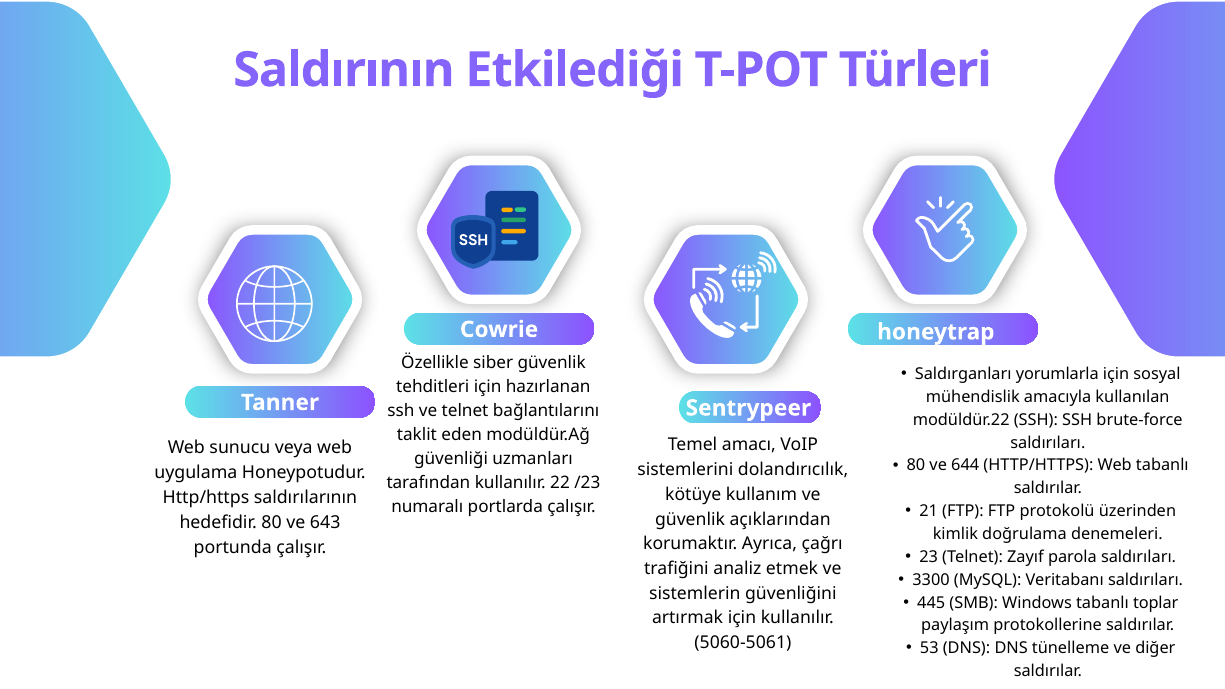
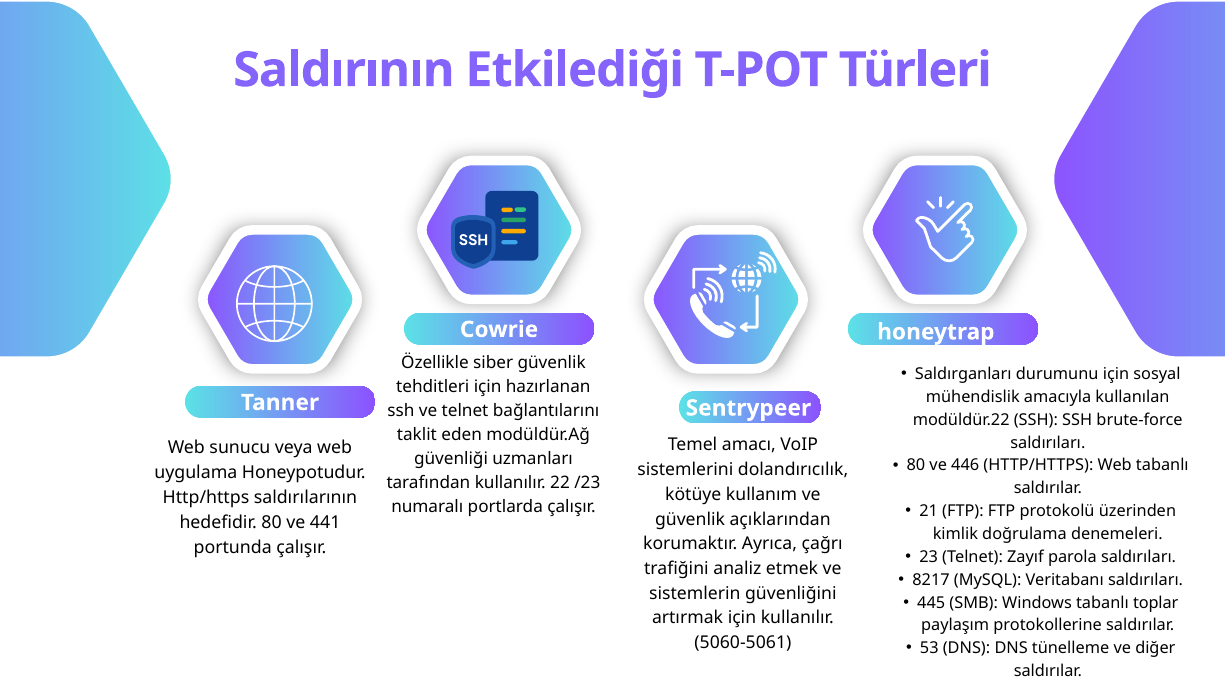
yorumlarla: yorumlarla -> durumunu (1057, 374)
644: 644 -> 446 (965, 466)
643: 643 -> 441 (325, 522)
3300: 3300 -> 8217 (931, 580)
